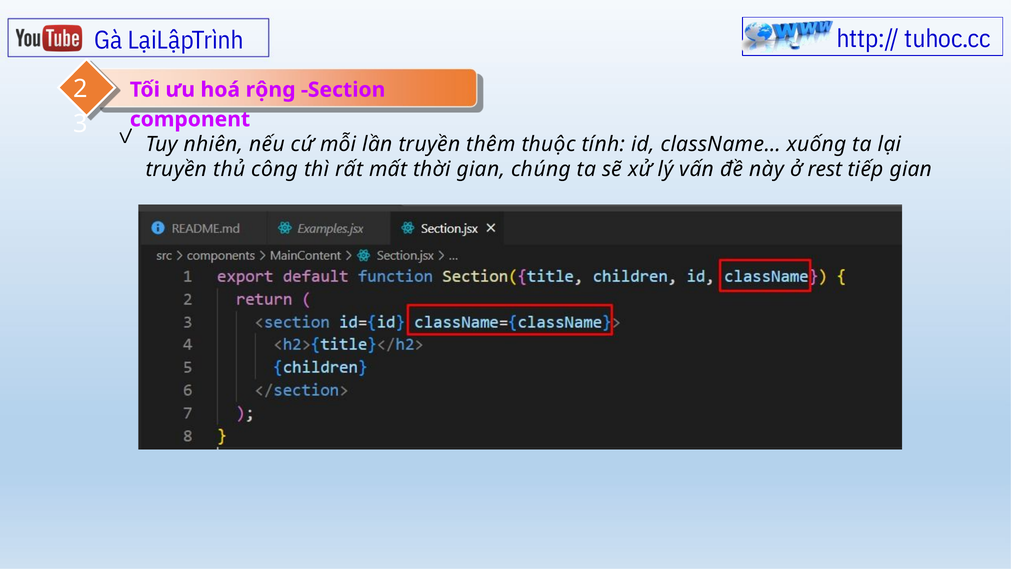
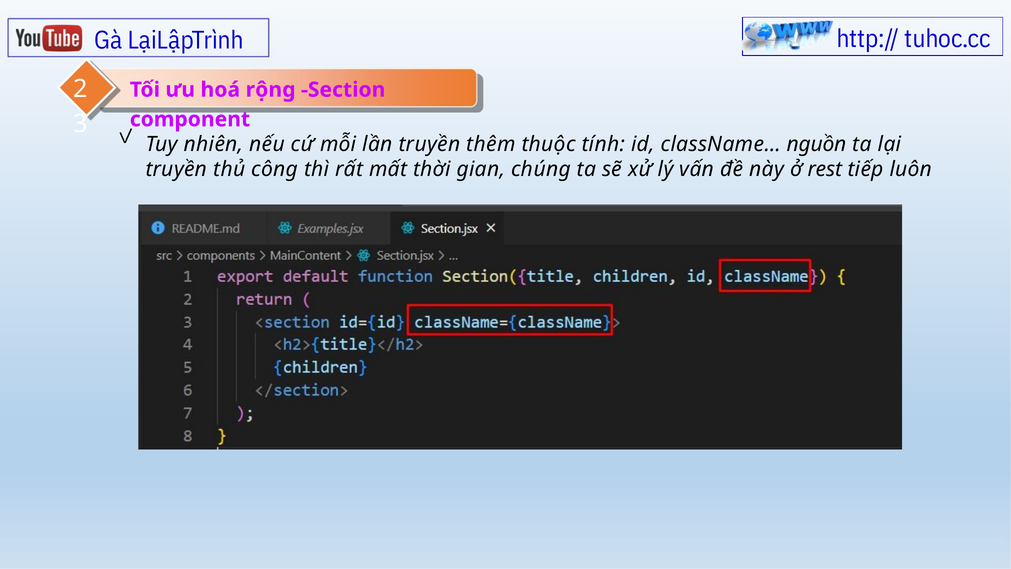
xuống: xuống -> nguồn (817, 144)
tiếp gian: gian -> luôn (911, 169)
